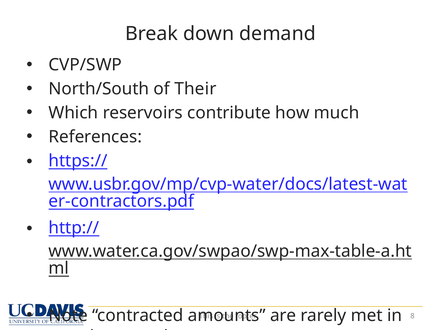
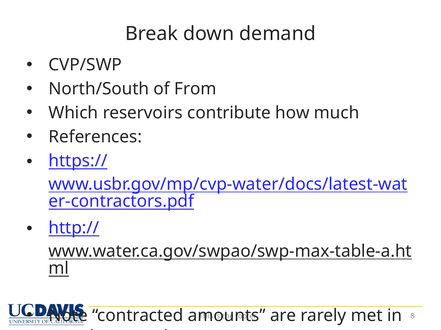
Their: Their -> From (195, 89)
